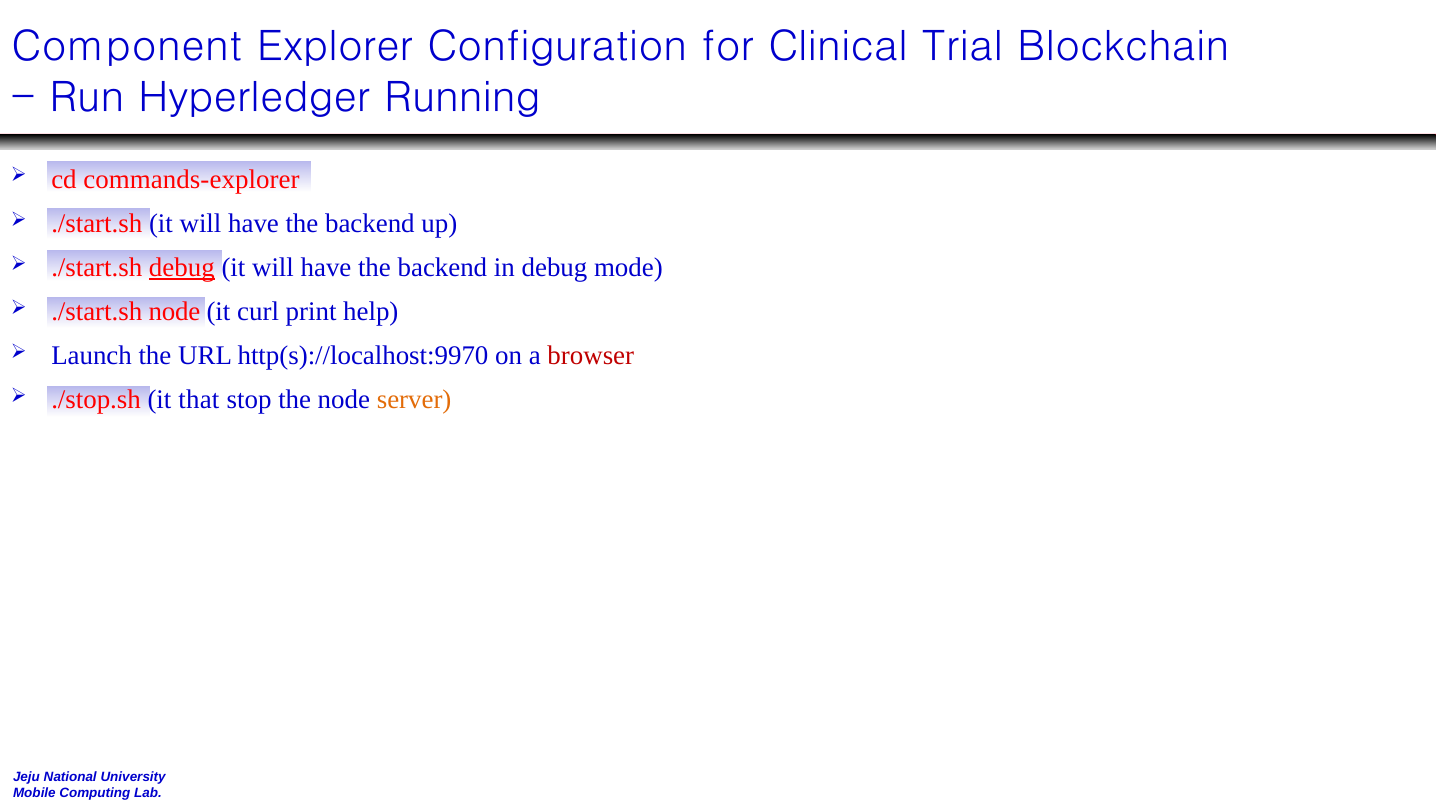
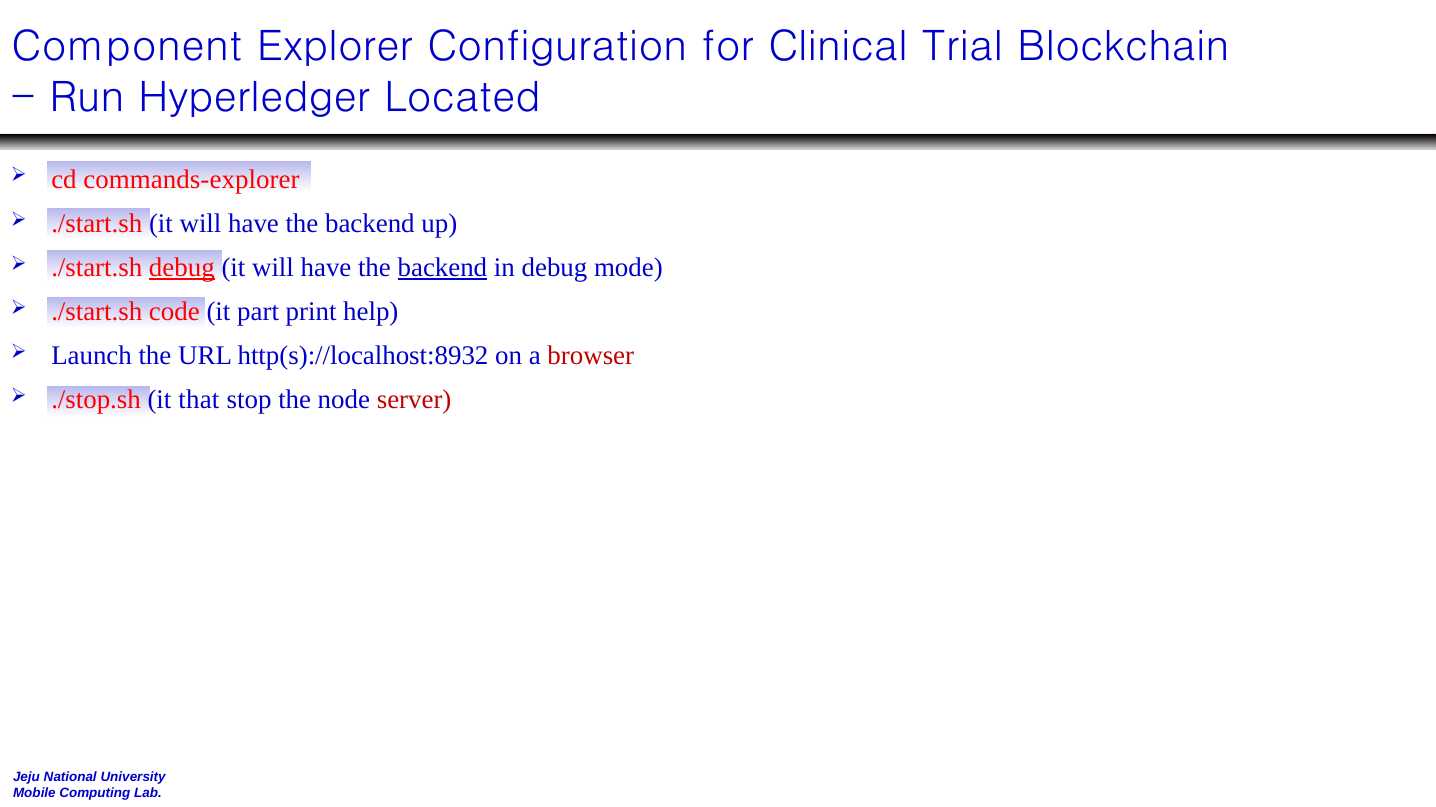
Running: Running -> Located (462, 97)
backend underline: none -> present (442, 268)
./start.sh node: node -> code (174, 312)
curl: curl -> part (258, 312)
http(s)://localhost:9970: http(s)://localhost:9970 -> http(s)://localhost:8932 (363, 356)
server colour: orange -> red (414, 400)
